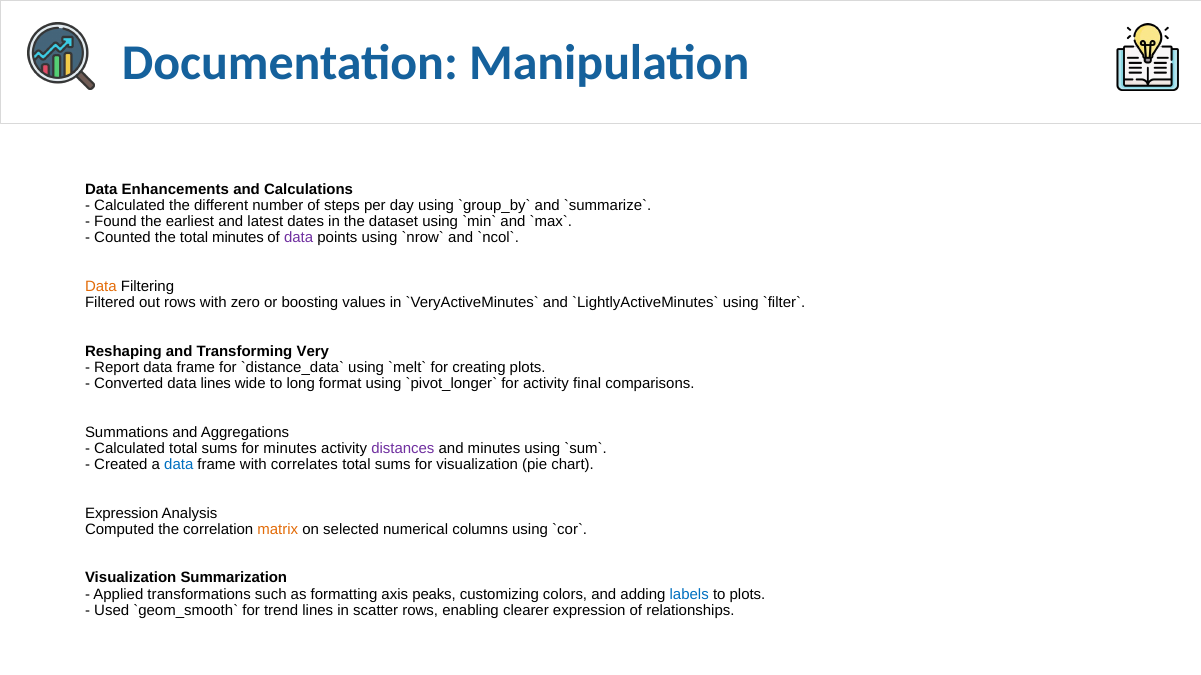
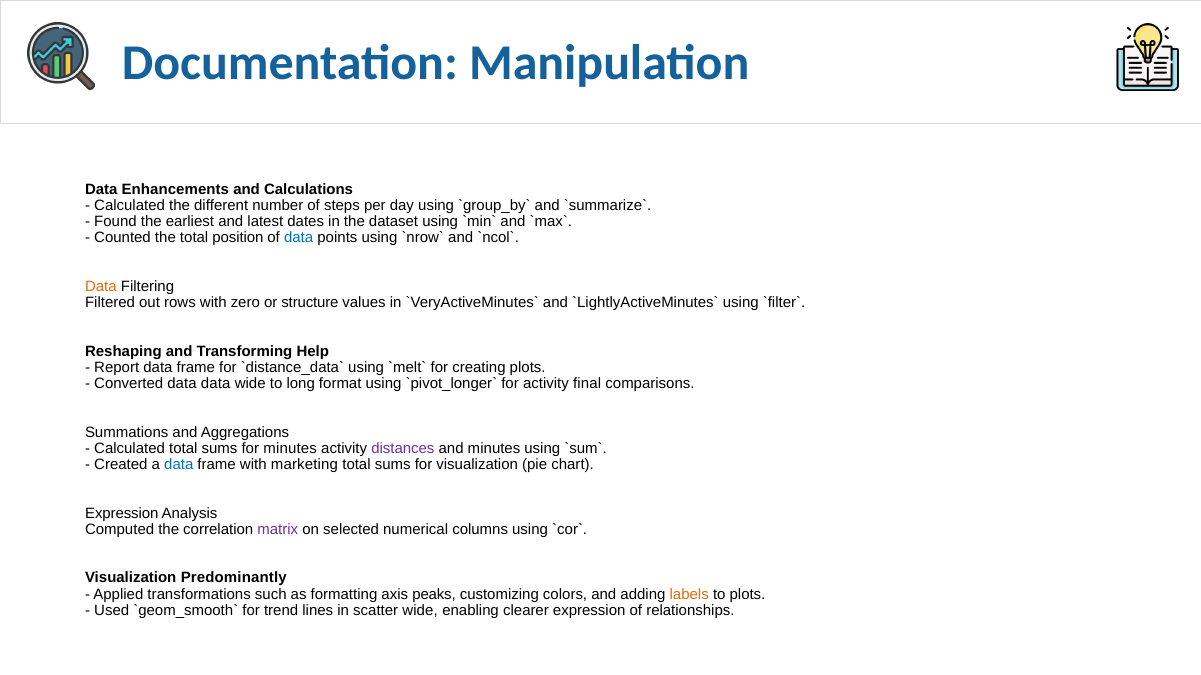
total minutes: minutes -> position (238, 238)
data colour: purple -> blue (299, 238)
boosting: boosting -> structure (310, 303)
Very: Very -> Help (313, 352)
data lines: lines -> data (216, 384)
correlates: correlates -> marketing (304, 465)
matrix colour: orange -> purple (278, 530)
Summarization: Summarization -> Predominantly (234, 578)
labels colour: blue -> orange (689, 595)
scatter rows: rows -> wide (420, 611)
